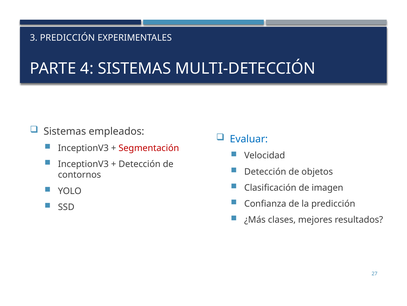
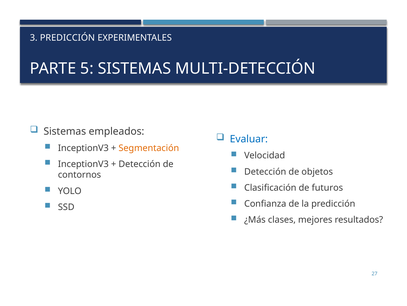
4: 4 -> 5 (87, 68)
Segmentación colour: red -> orange (149, 148)
imagen: imagen -> futuros (327, 187)
